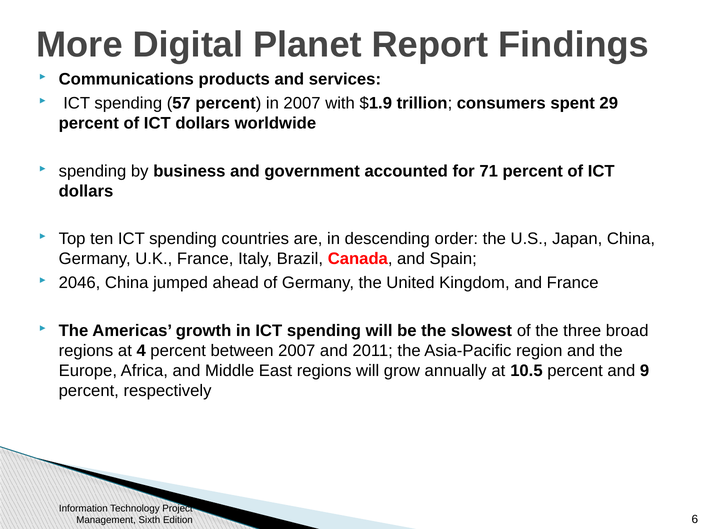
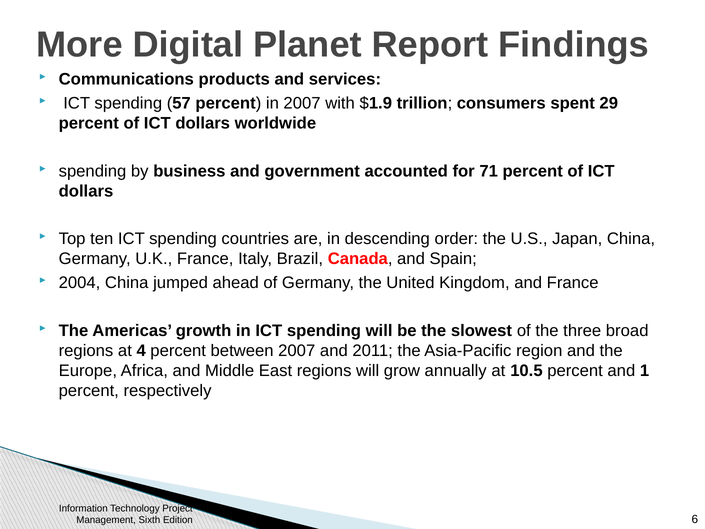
2046: 2046 -> 2004 (80, 283)
9: 9 -> 1 (645, 370)
